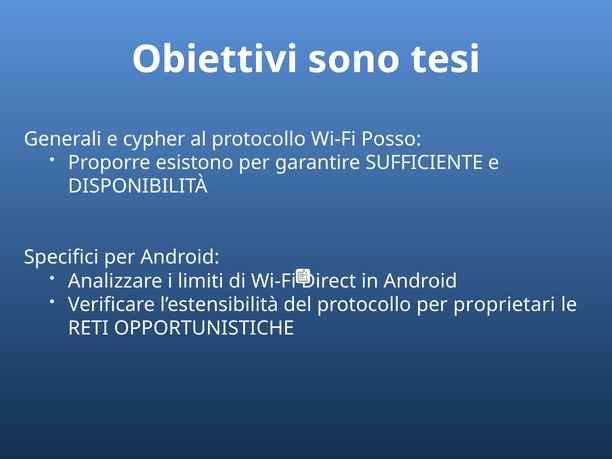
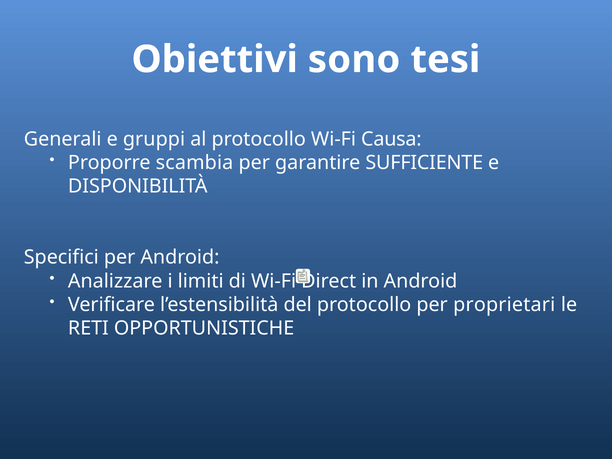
cypher: cypher -> gruppi (154, 139)
Posso: Posso -> Causa (391, 139)
esistono: esistono -> scambia (195, 163)
